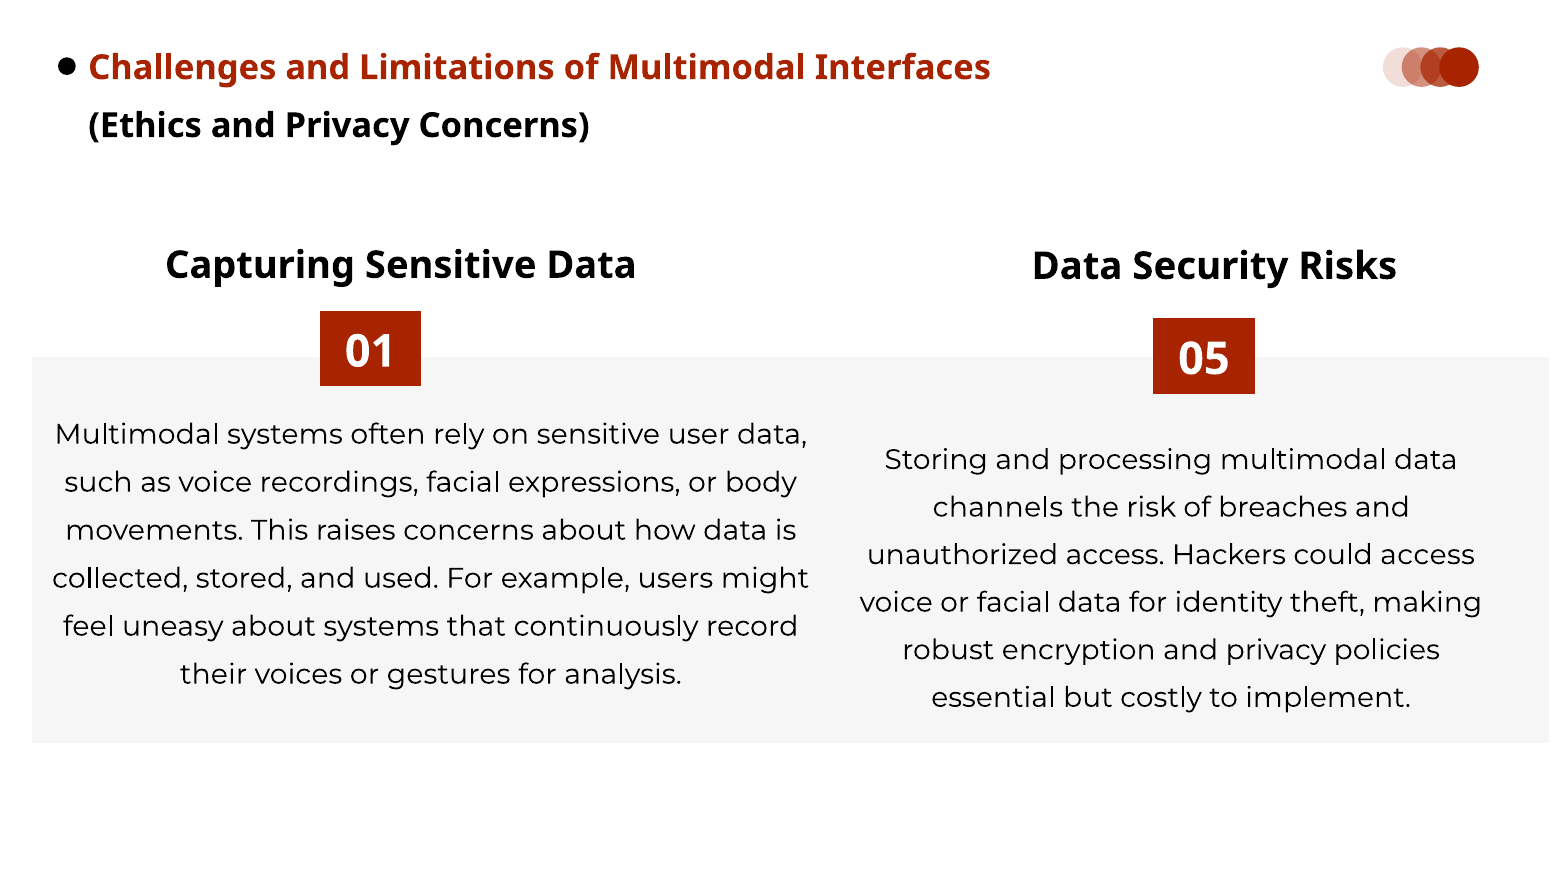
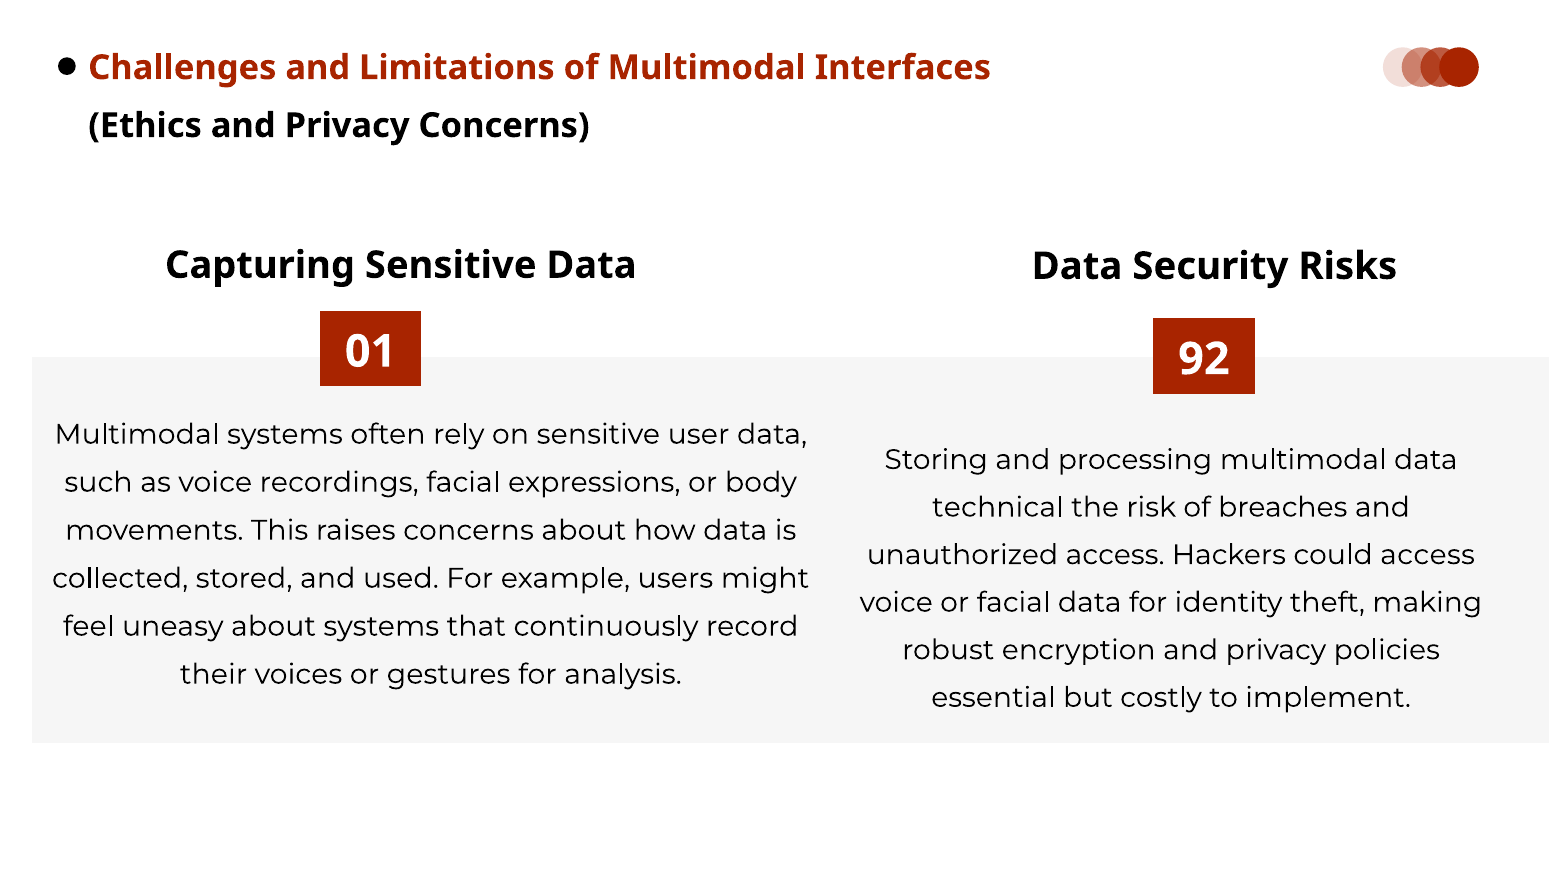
05: 05 -> 92 (1204, 359)
channels: channels -> technical (998, 507)
